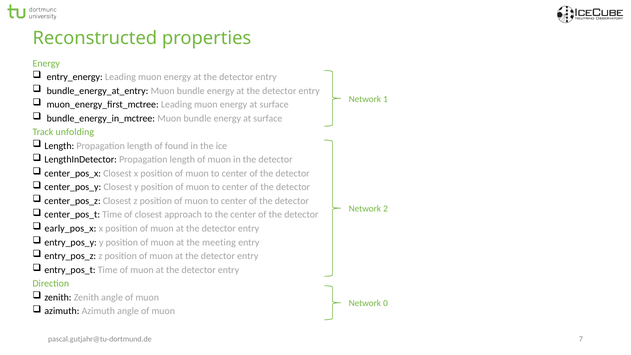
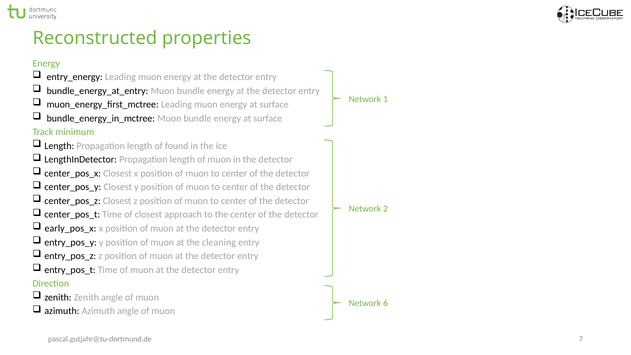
unfolding: unfolding -> minimum (75, 132)
meeting: meeting -> cleaning (219, 242)
0: 0 -> 6 (385, 303)
